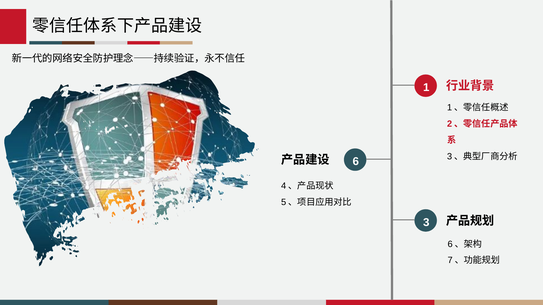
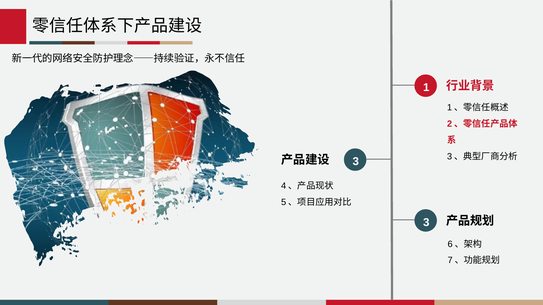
6: 6 -> 3 (356, 162)
